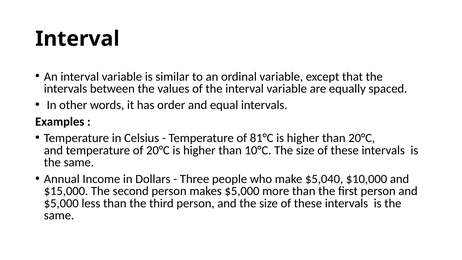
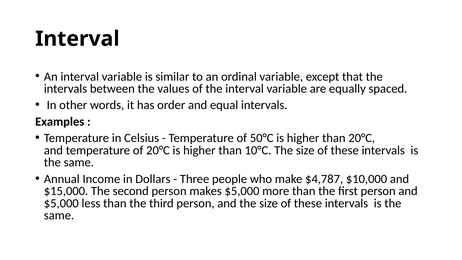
81°C: 81°C -> 50°C (262, 138)
$5,040: $5,040 -> $4,787 (324, 179)
